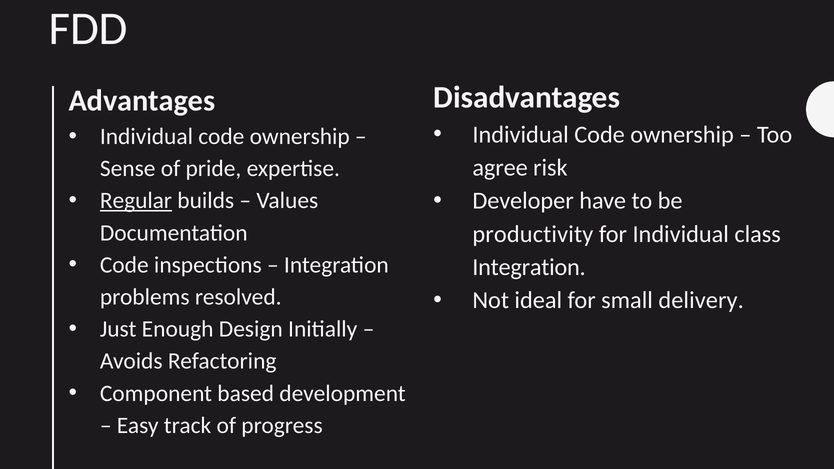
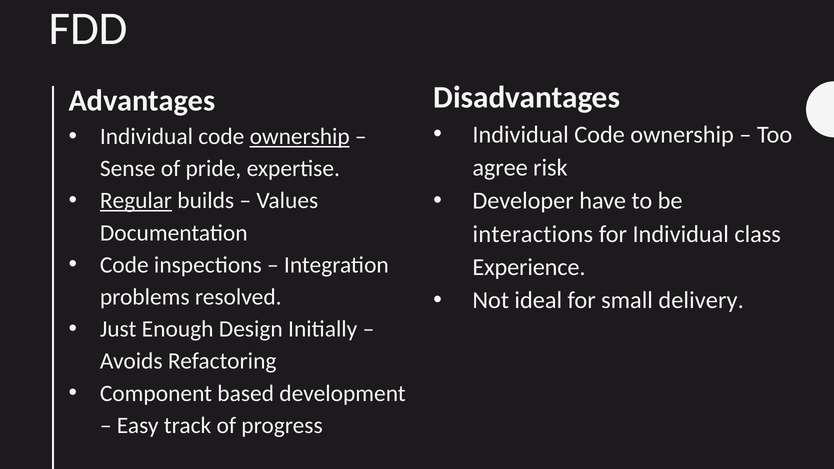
ownership underline: none -> present (300, 137)
productivity: productivity -> interactions (533, 234)
Integration: Integration -> Experience (529, 267)
